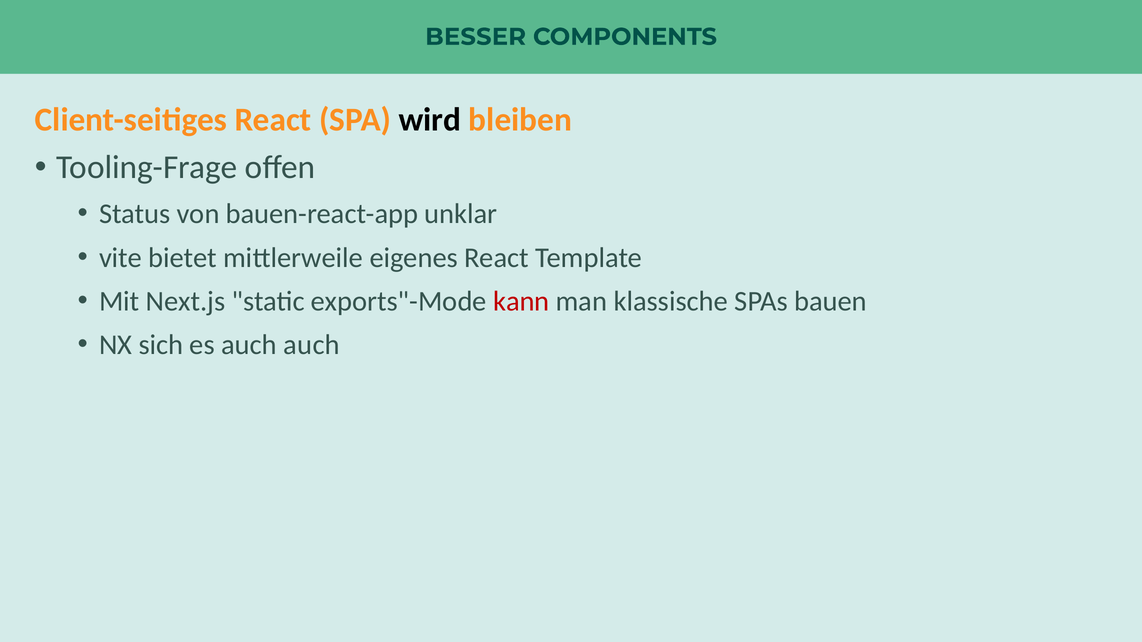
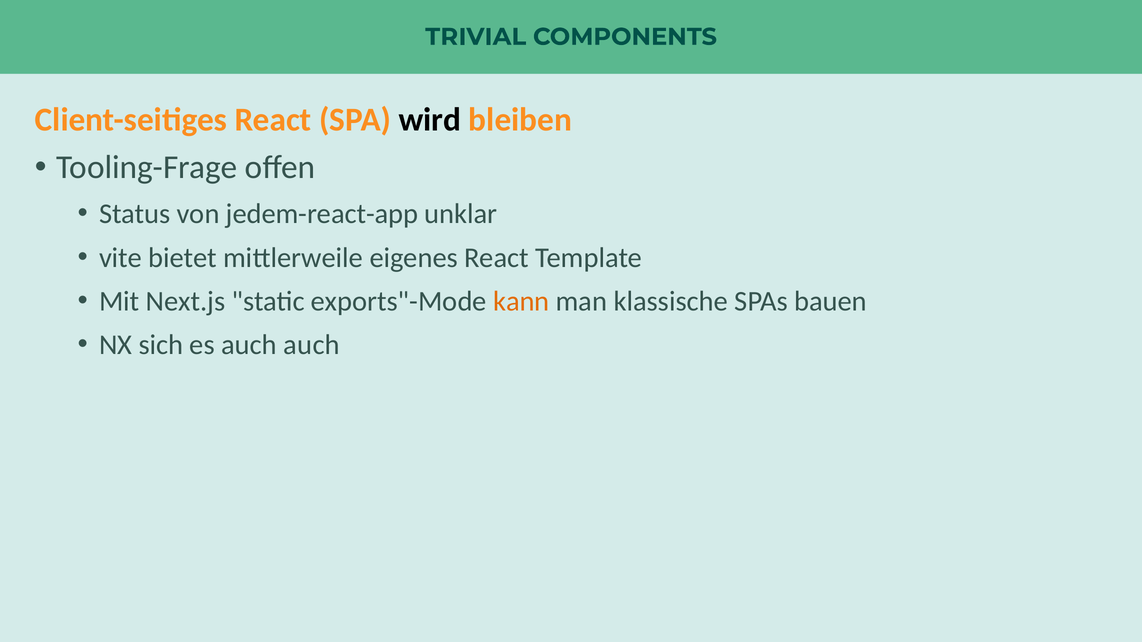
BESSER: BESSER -> TRIVIAL (476, 37)
bauen-react-app: bauen-react-app -> jedem-react-app (322, 214)
kann colour: red -> orange (521, 301)
